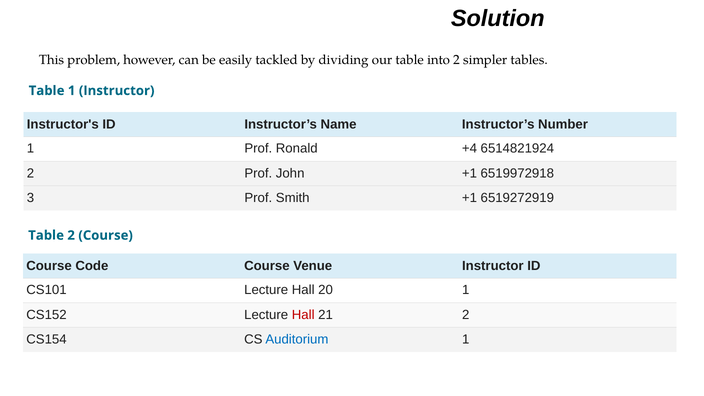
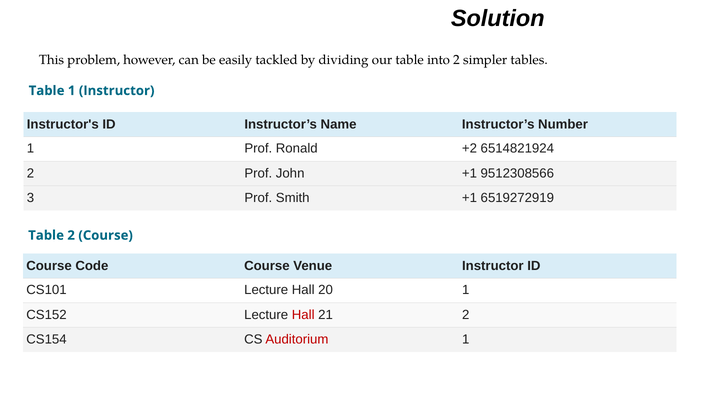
+4: +4 -> +2 (469, 149)
6519972918: 6519972918 -> 9512308566 (517, 173)
Auditorium colour: blue -> red (297, 339)
